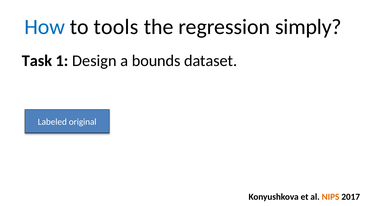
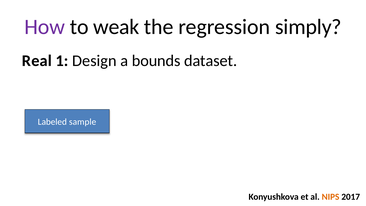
How colour: blue -> purple (45, 27)
tools: tools -> weak (116, 27)
Task: Task -> Real (37, 61)
original: original -> sample (83, 122)
